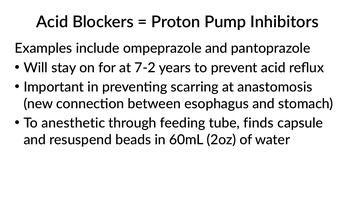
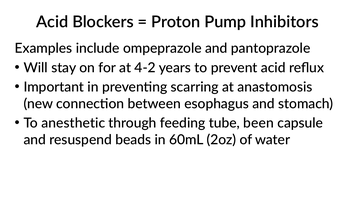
7-2: 7-2 -> 4-2 (145, 68)
finds: finds -> been (259, 123)
